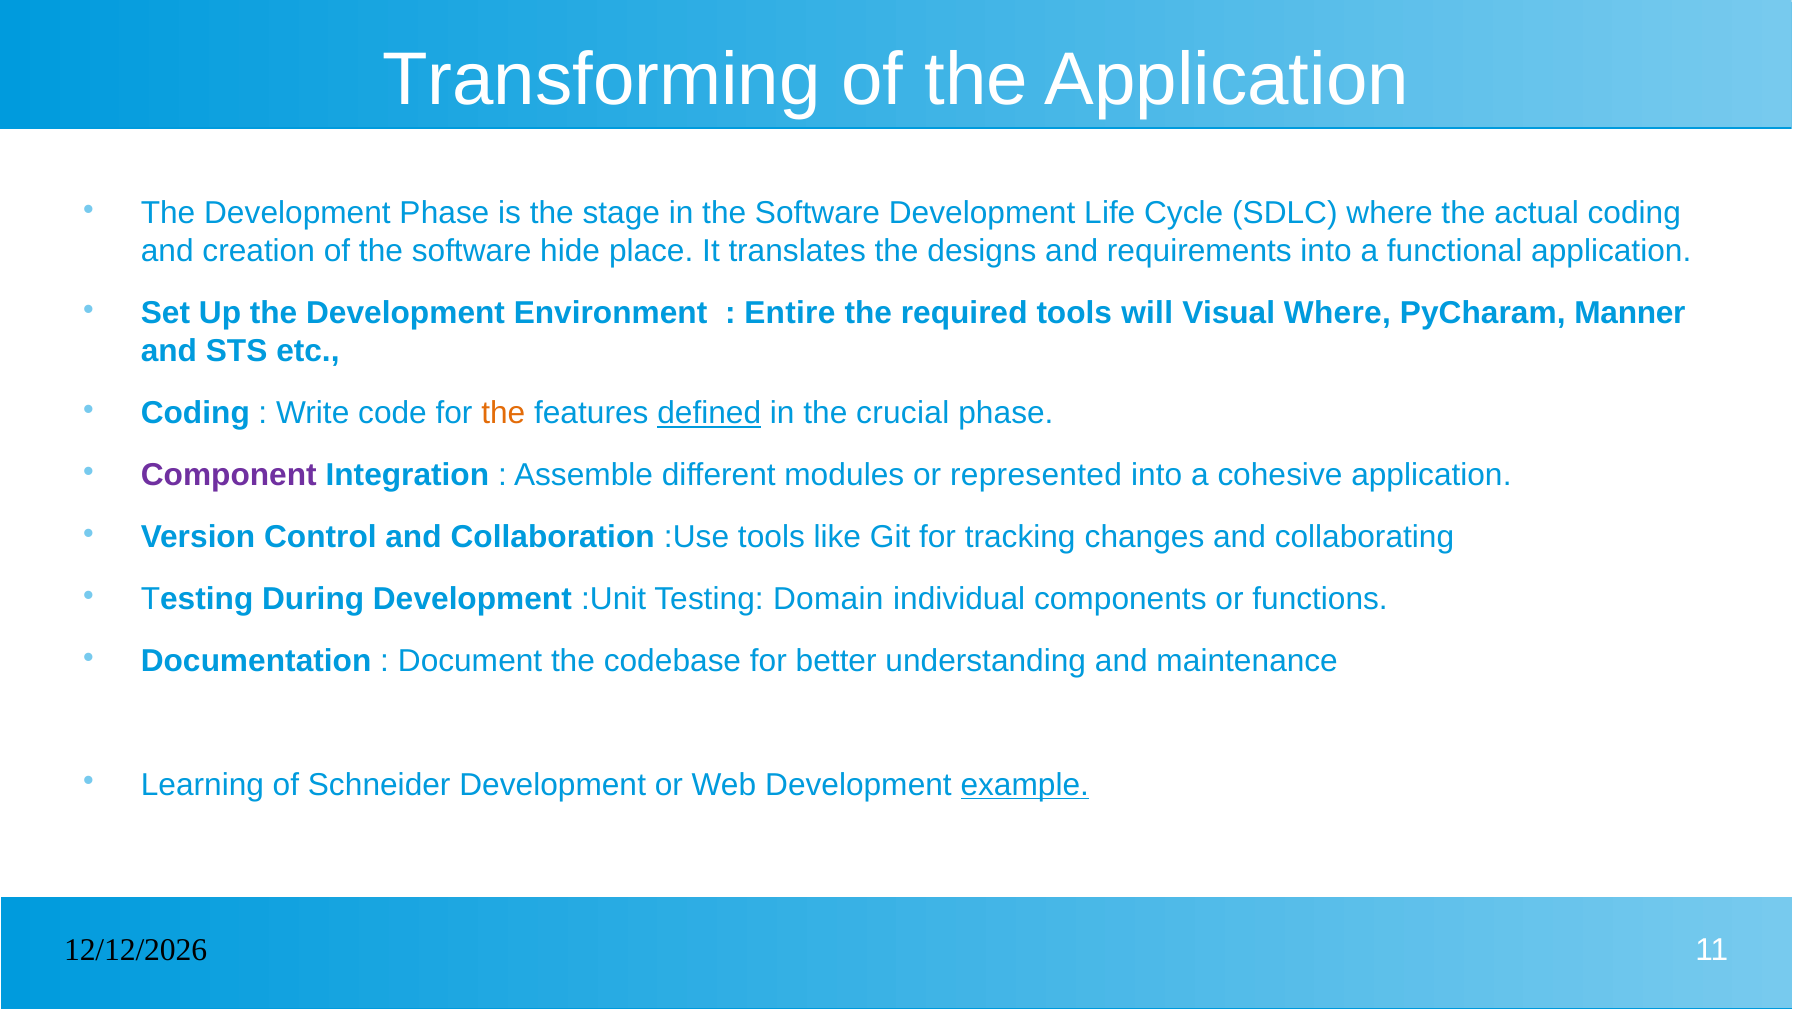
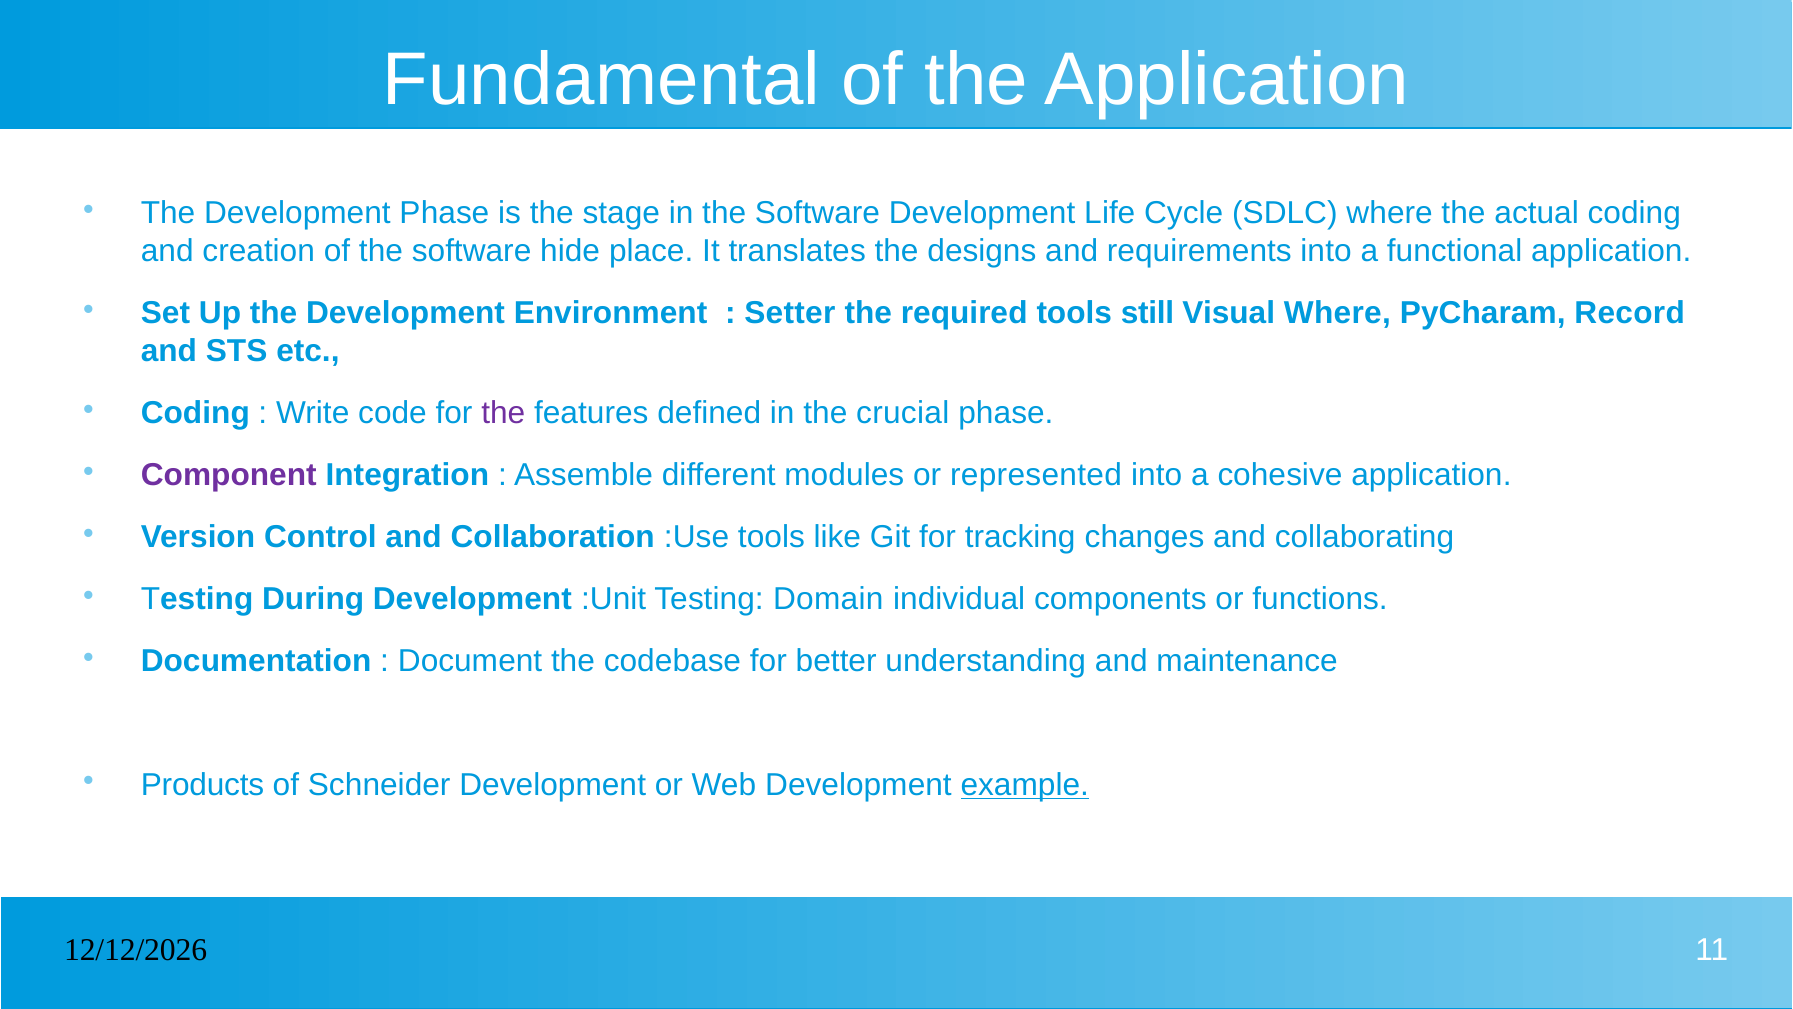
Transforming: Transforming -> Fundamental (601, 79)
Entire: Entire -> Setter (790, 313)
will: will -> still (1147, 313)
Manner: Manner -> Record (1630, 313)
the colour: orange -> purple (503, 413)
defined underline: present -> none (709, 413)
Learning: Learning -> Products (203, 785)
